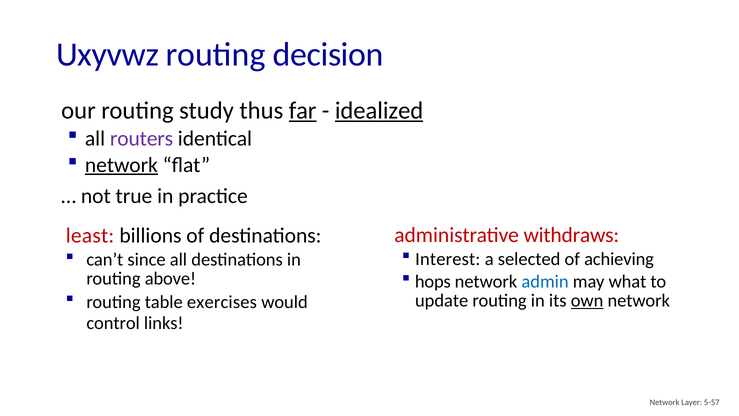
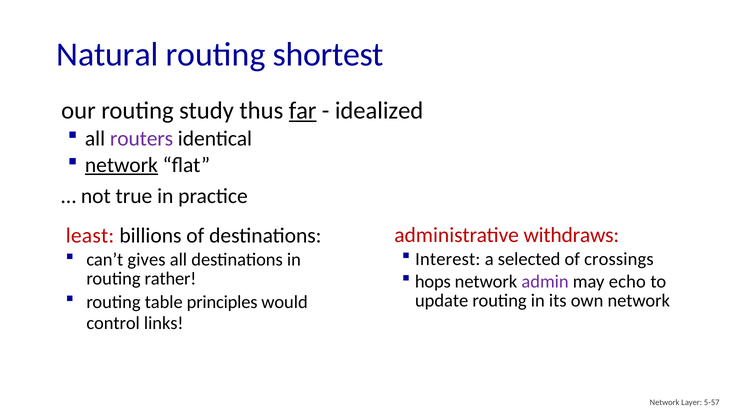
Uxyvwz: Uxyvwz -> Natural (107, 54)
decision: decision -> shortest (328, 54)
idealized underline: present -> none (379, 111)
achieving: achieving -> crossings (619, 259)
since: since -> gives (147, 260)
above: above -> rather (170, 279)
admin colour: blue -> purple (545, 282)
what: what -> echo (627, 282)
exercises: exercises -> principles (222, 302)
own underline: present -> none (587, 300)
